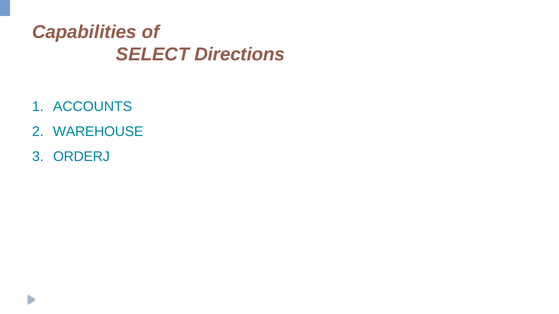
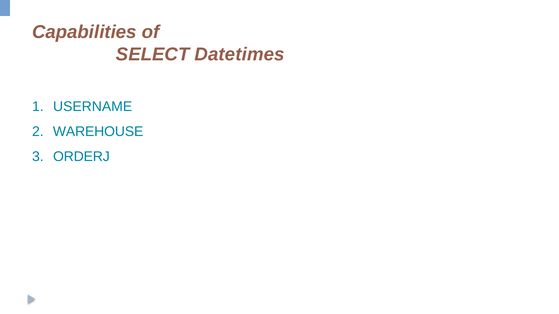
Directions: Directions -> Datetimes (240, 54)
ACCOUNTS: ACCOUNTS -> USERNAME (93, 107)
